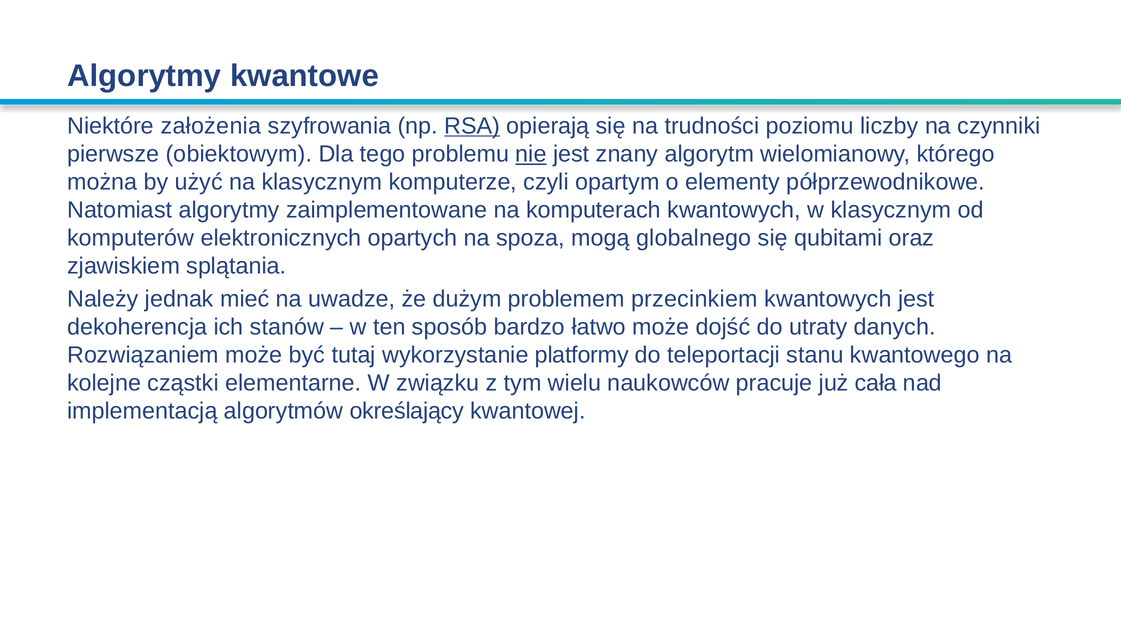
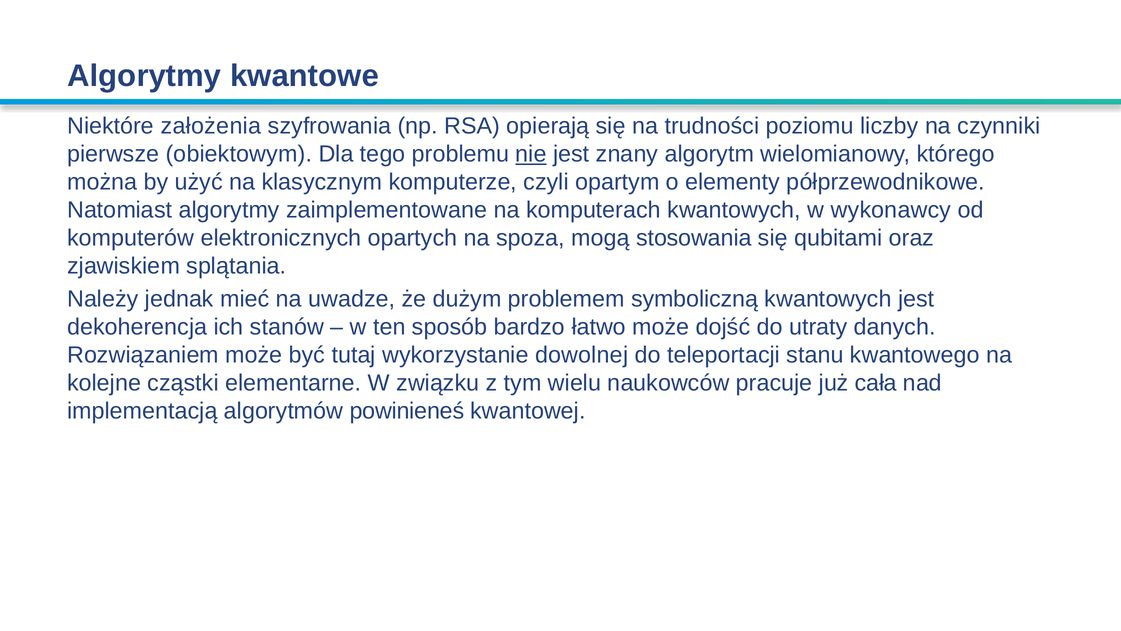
RSA underline: present -> none (472, 126)
w klasycznym: klasycznym -> wykonawcy (891, 210)
globalnego: globalnego -> stosowania (694, 238)
przecinkiem: przecinkiem -> symboliczną (695, 299)
platformy: platformy -> dowolnej (582, 355)
określający: określający -> powinieneś (407, 411)
